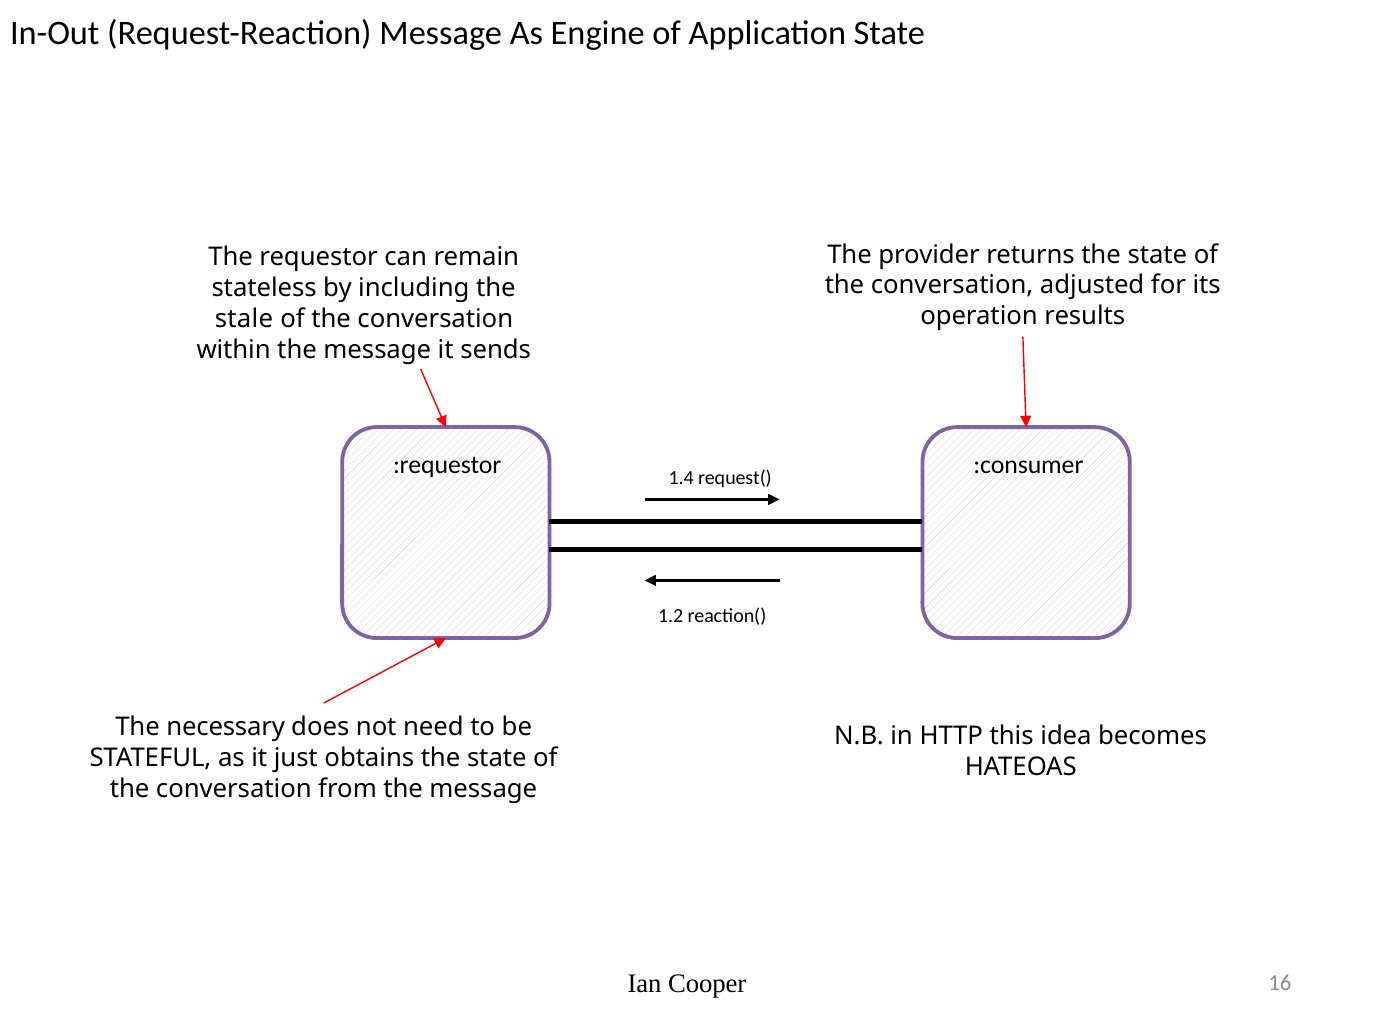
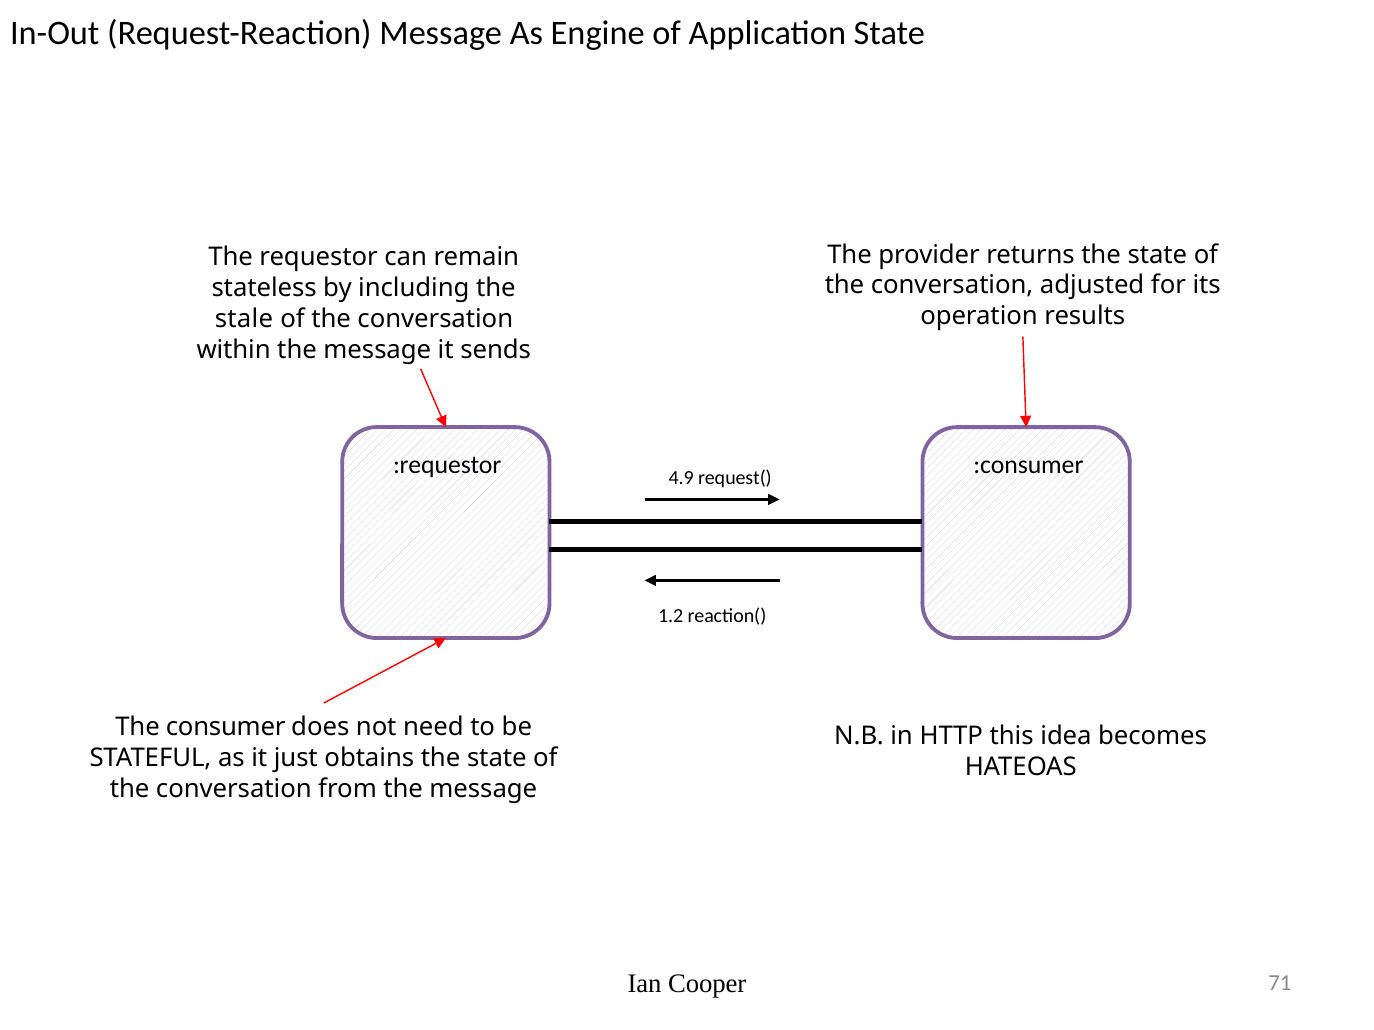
1.4: 1.4 -> 4.9 (681, 478)
necessary: necessary -> consumer (226, 727)
16: 16 -> 71 (1280, 984)
